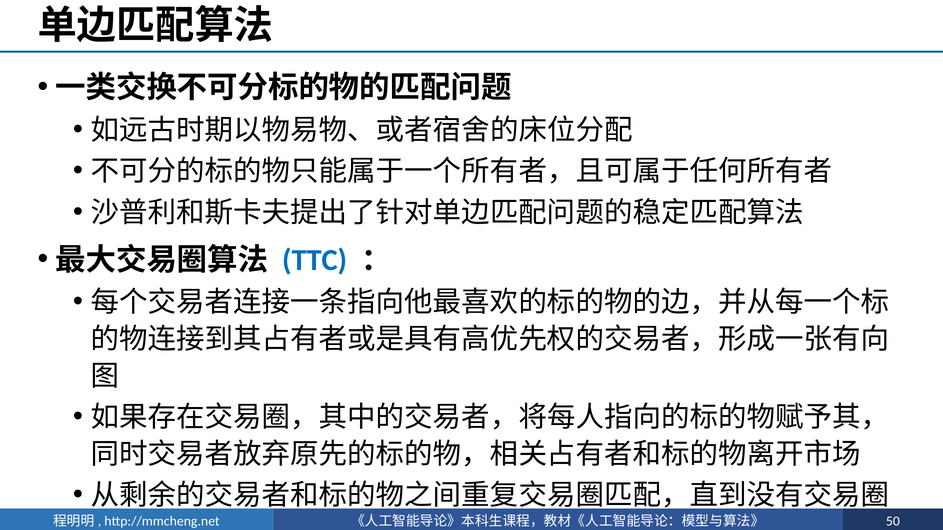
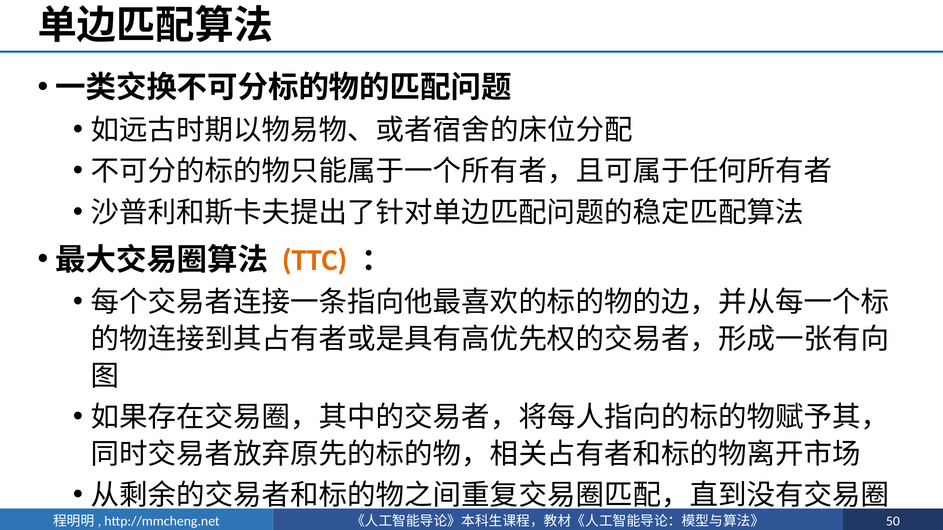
TTC colour: blue -> orange (315, 260)
